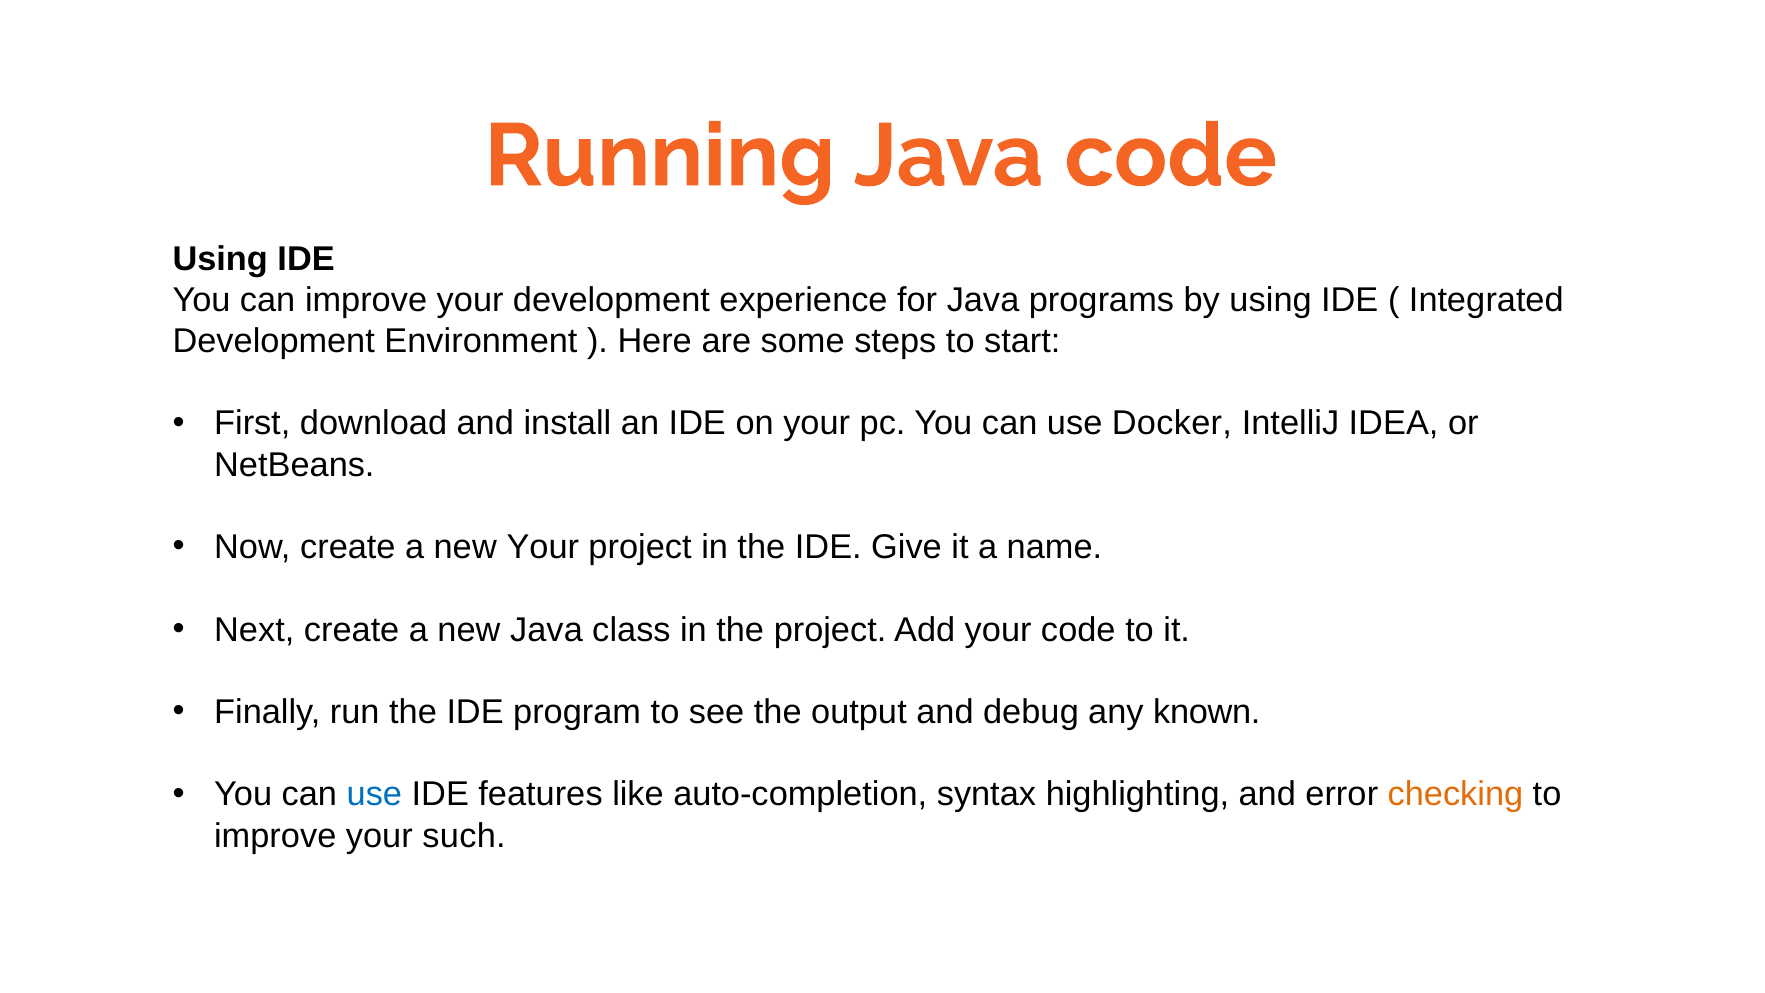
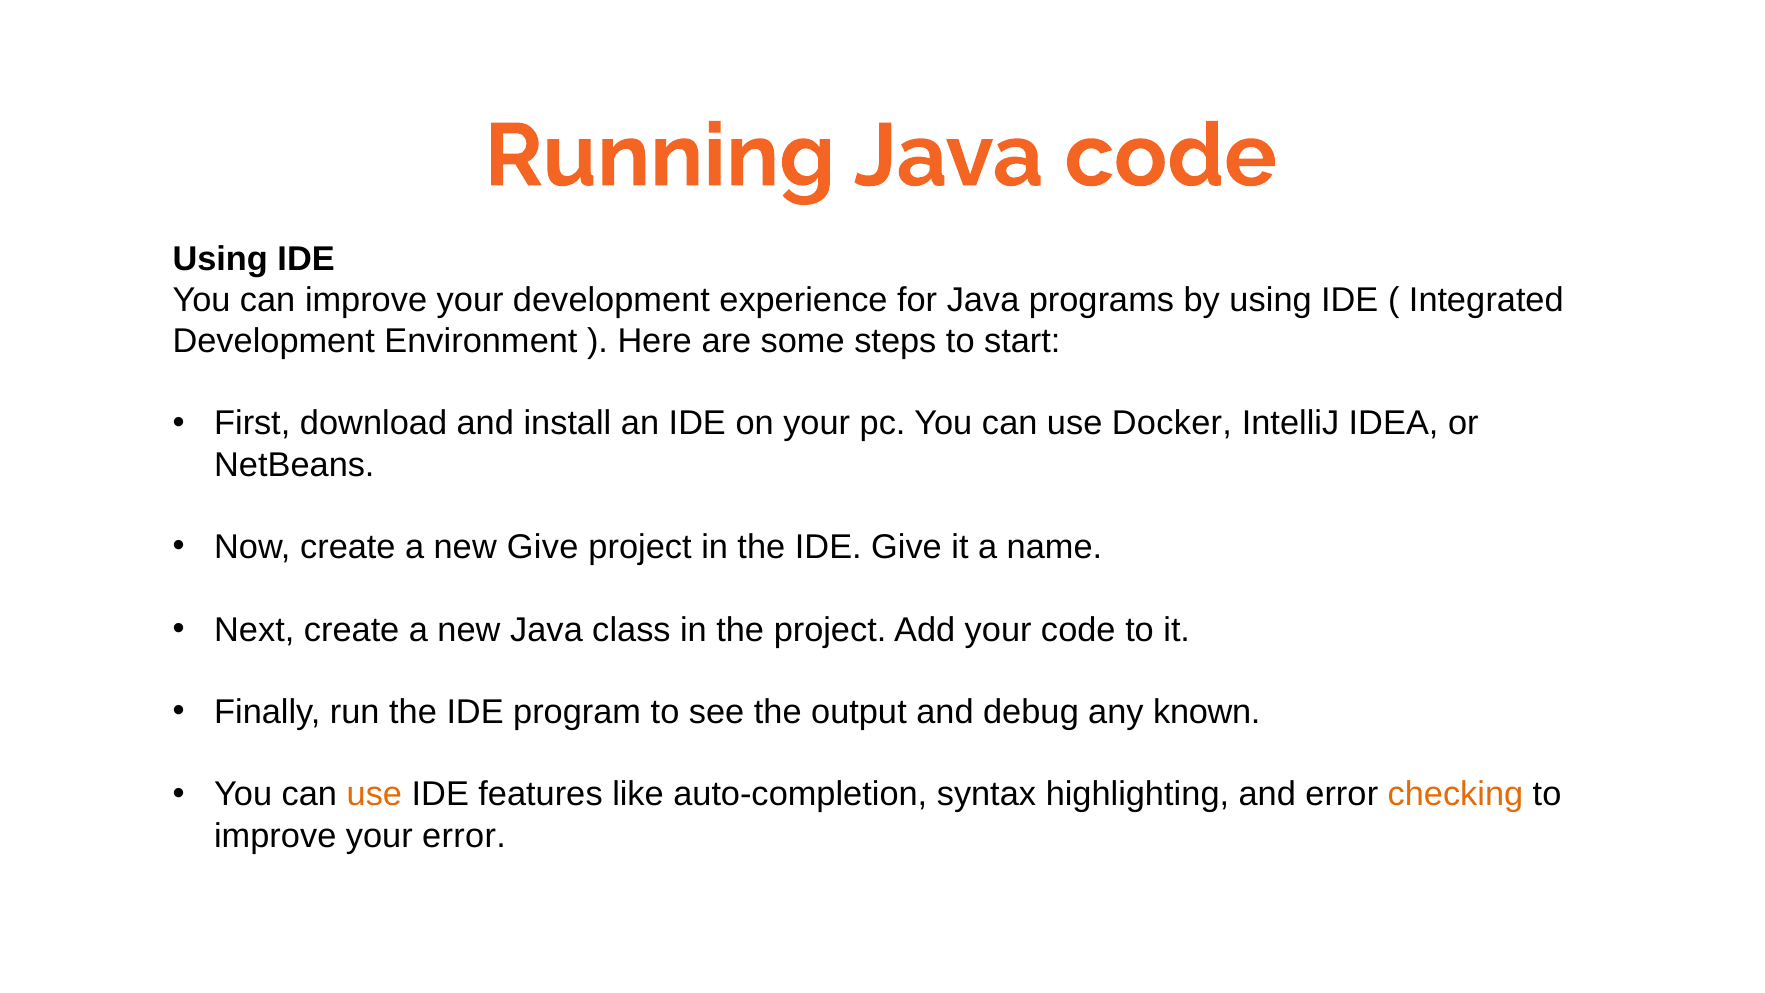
new Your: Your -> Give (543, 547)
use colour: blue -> orange (374, 794)
your such: such -> error (464, 836)
